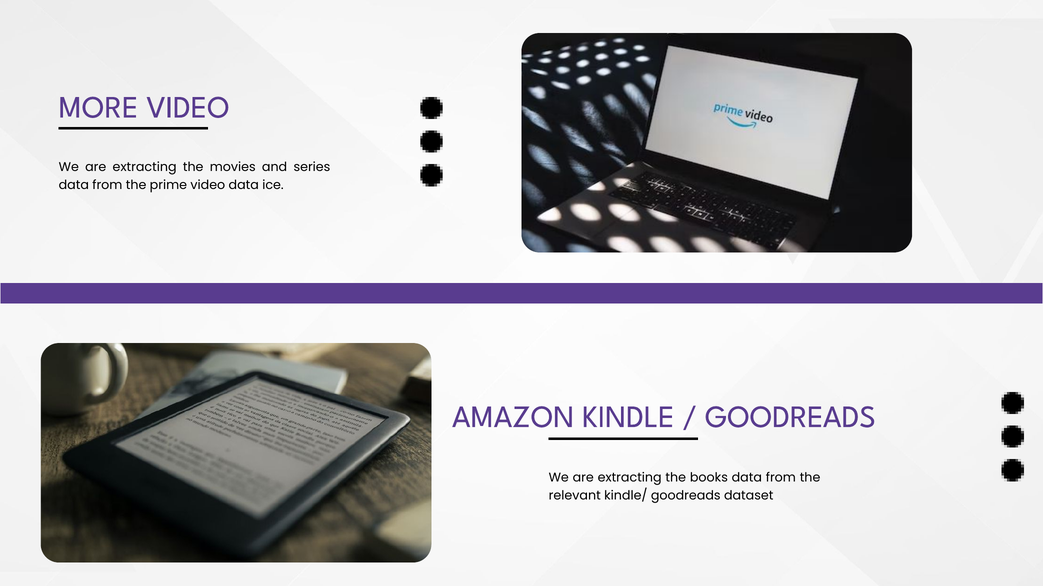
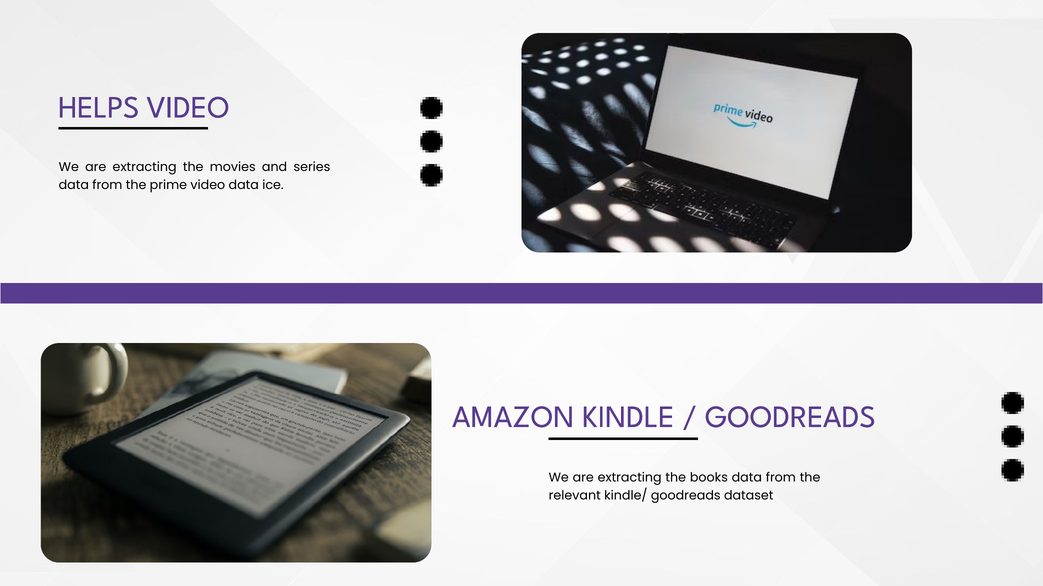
MORE: MORE -> HELPS (99, 107)
